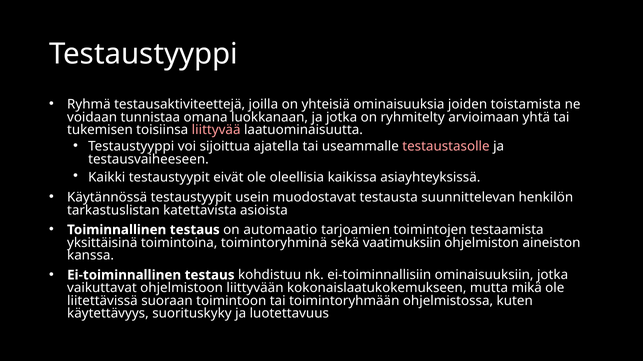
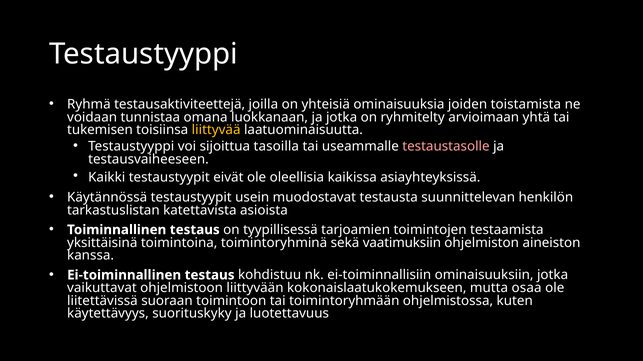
liittyvää colour: pink -> yellow (216, 130)
ajatella: ajatella -> tasoilla (276, 147)
automaatio: automaatio -> tyypillisessä (280, 230)
mikä: mikä -> osaa (527, 288)
